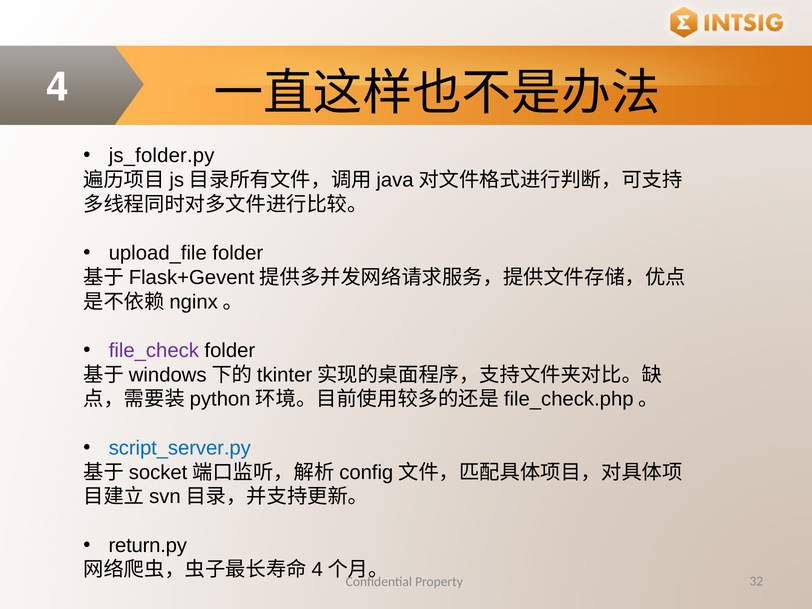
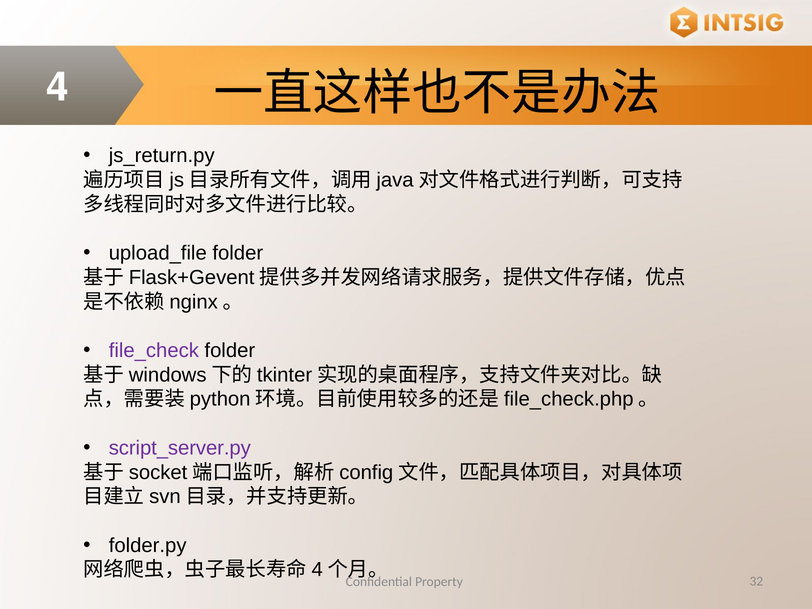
js_folder.py: js_folder.py -> js_return.py (162, 156)
script_server.py colour: blue -> purple (180, 448)
return.py: return.py -> folder.py (148, 545)
